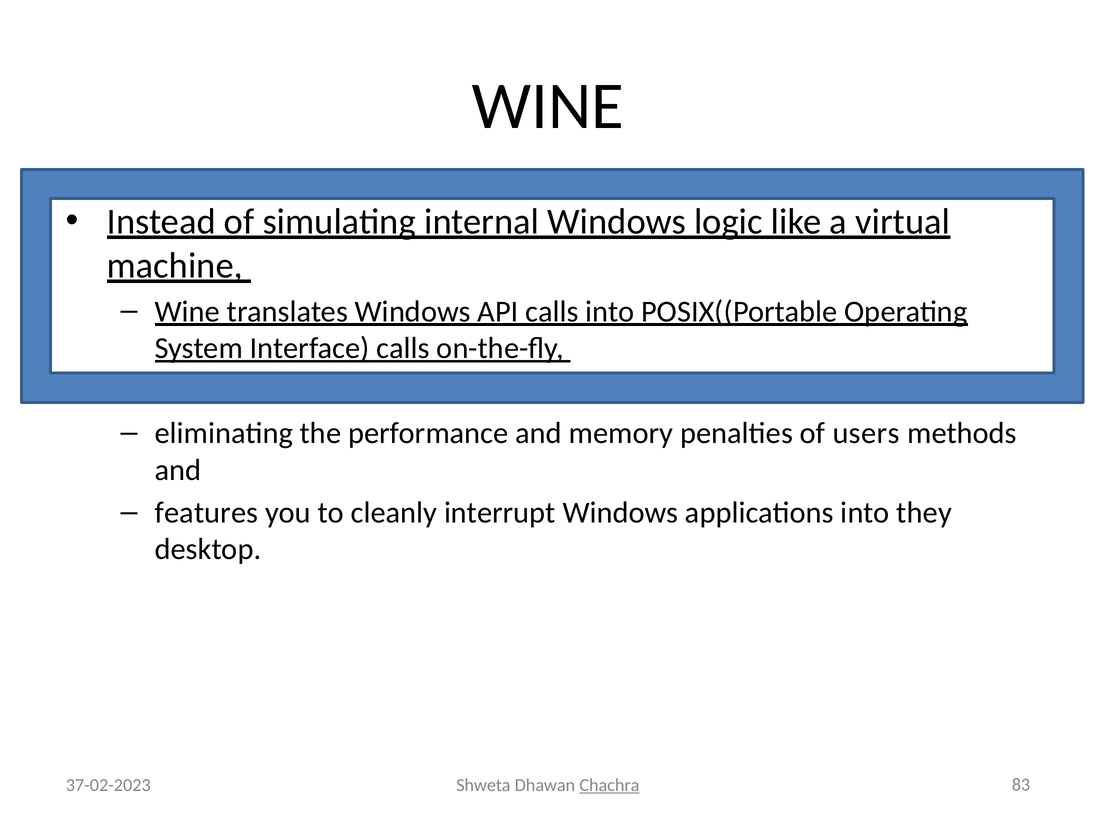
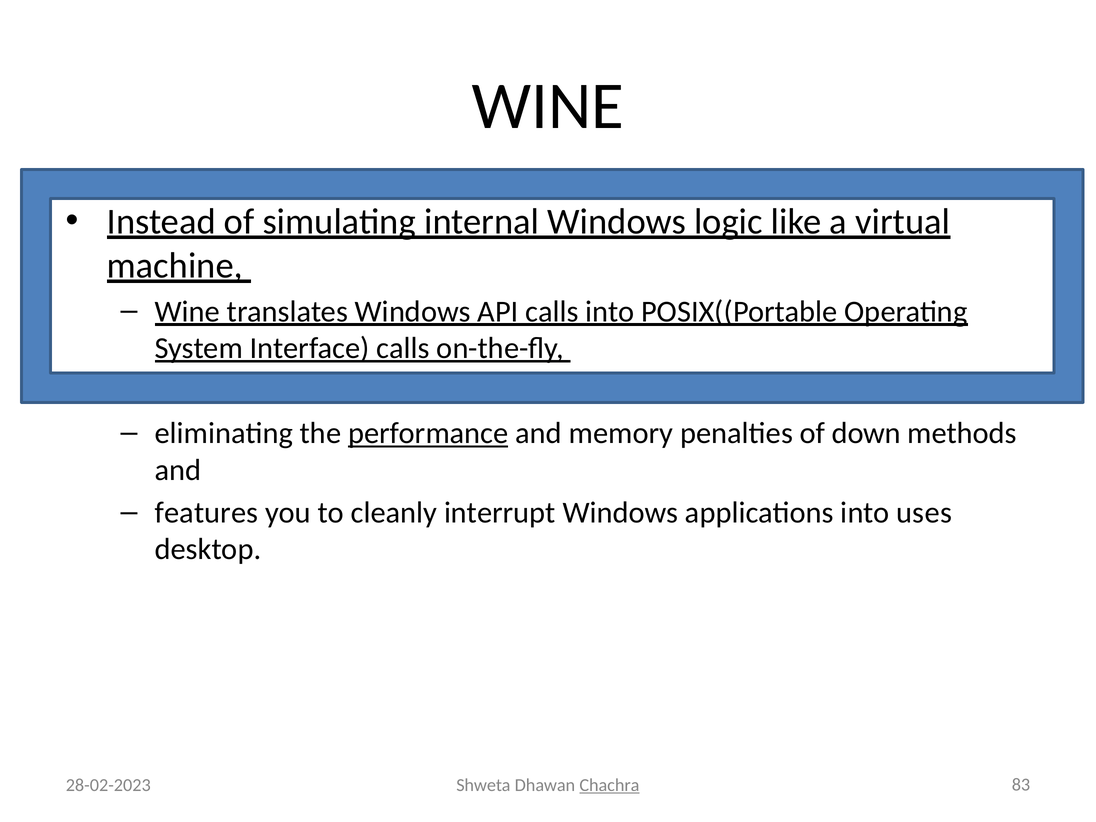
performance underline: none -> present (428, 433)
users: users -> down (866, 433)
they: they -> uses (924, 513)
37-02-2023: 37-02-2023 -> 28-02-2023 (108, 785)
